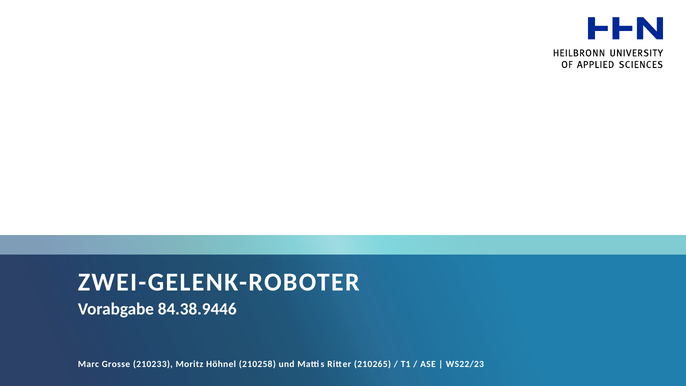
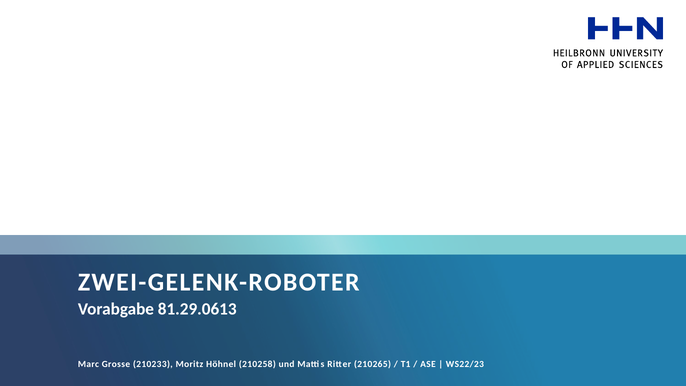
84.38.9446: 84.38.9446 -> 81.29.0613 (197, 309)
